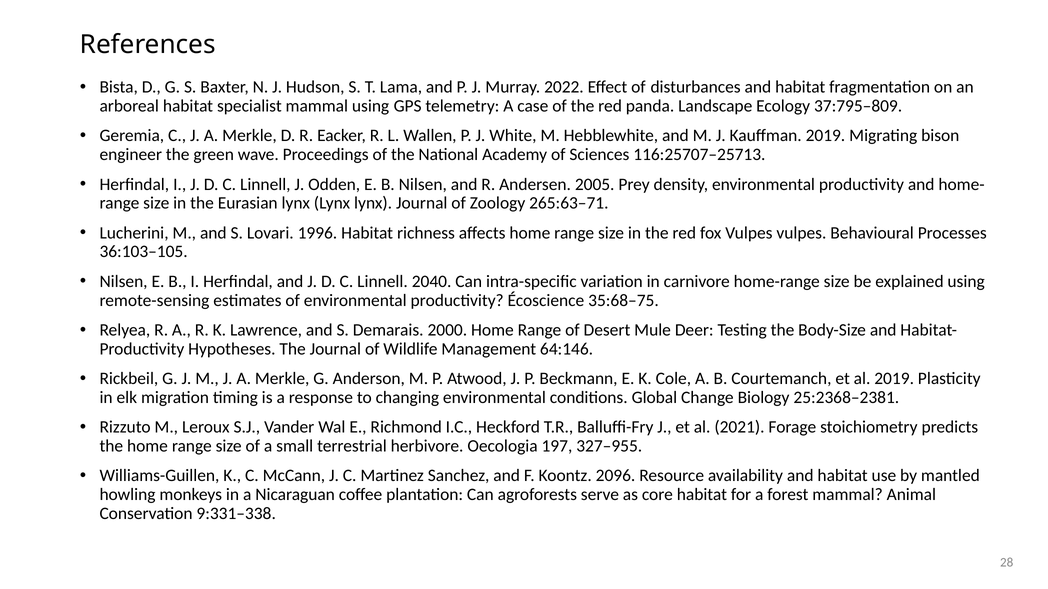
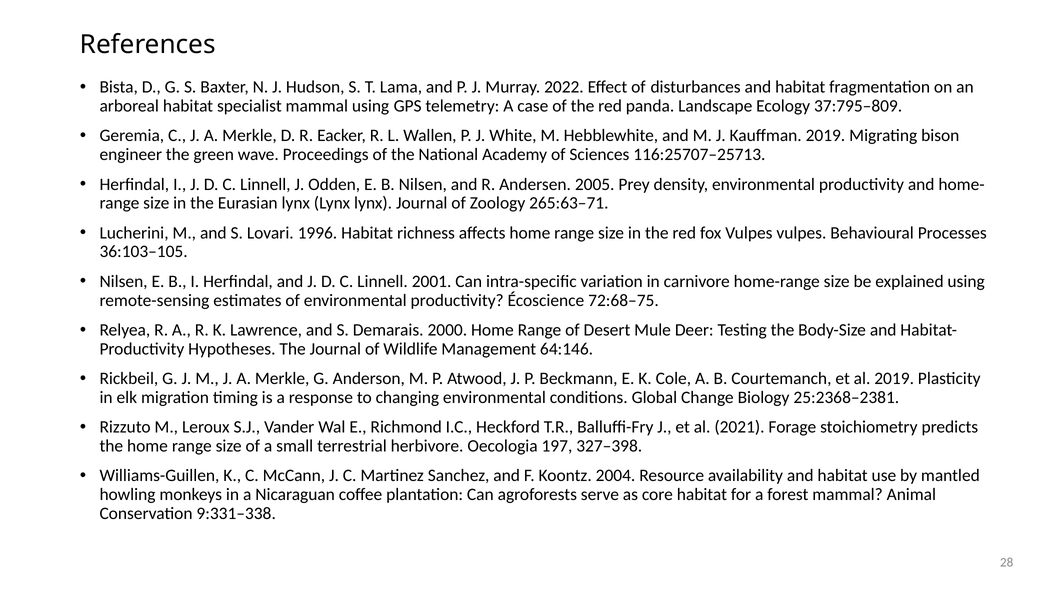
2040: 2040 -> 2001 (432, 282)
35:68–75: 35:68–75 -> 72:68–75 (623, 300)
327–955: 327–955 -> 327–398 (609, 446)
2096: 2096 -> 2004 (616, 476)
